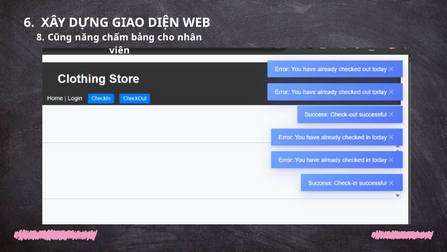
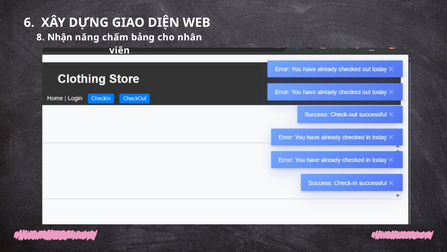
Cũng: Cũng -> Nhận (60, 37)
